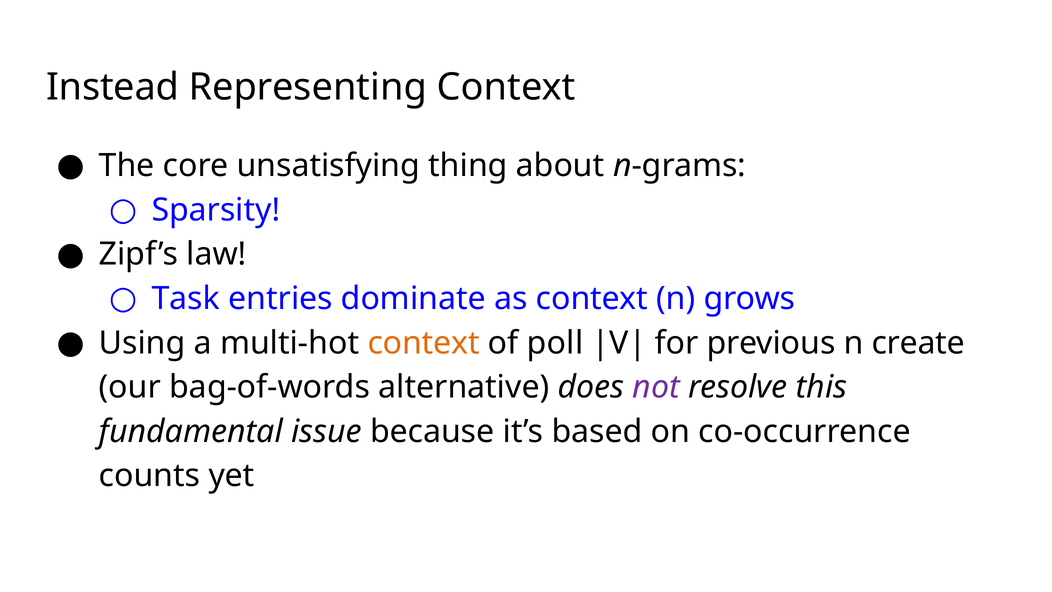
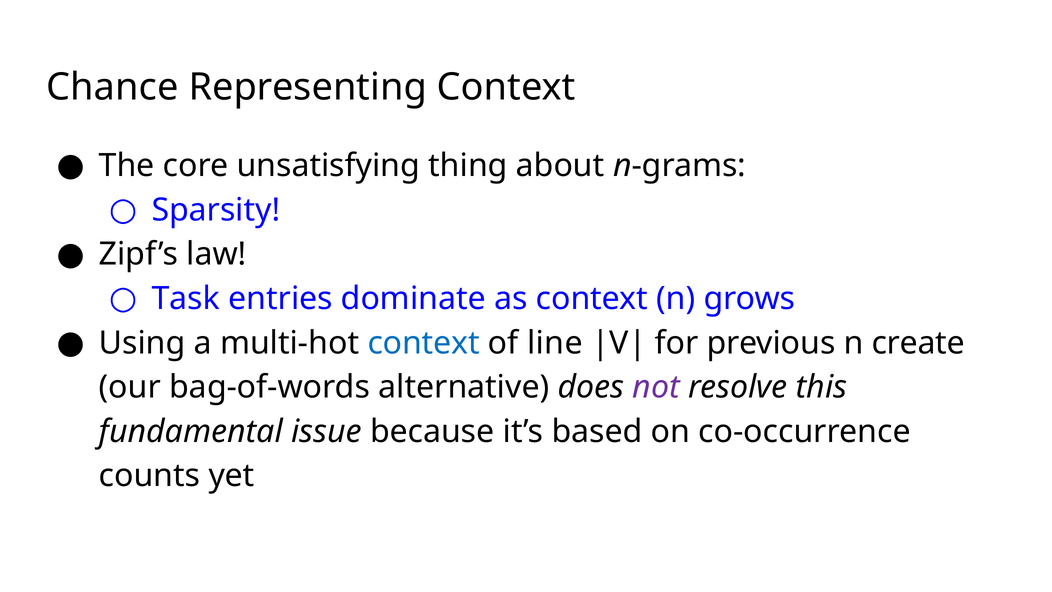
Instead: Instead -> Chance (112, 87)
context colour: orange -> blue (424, 343)
poll: poll -> line (555, 343)
